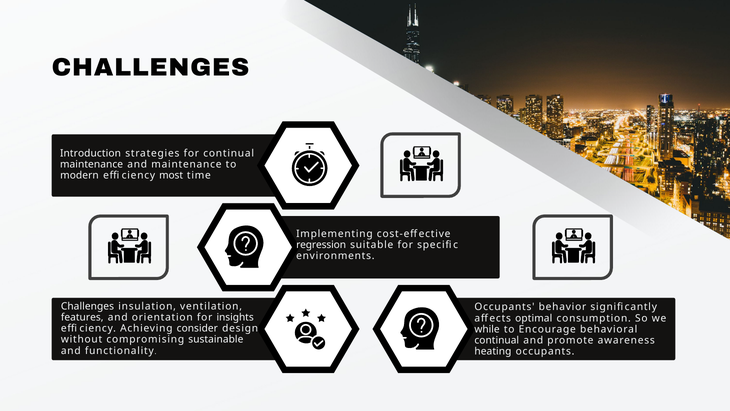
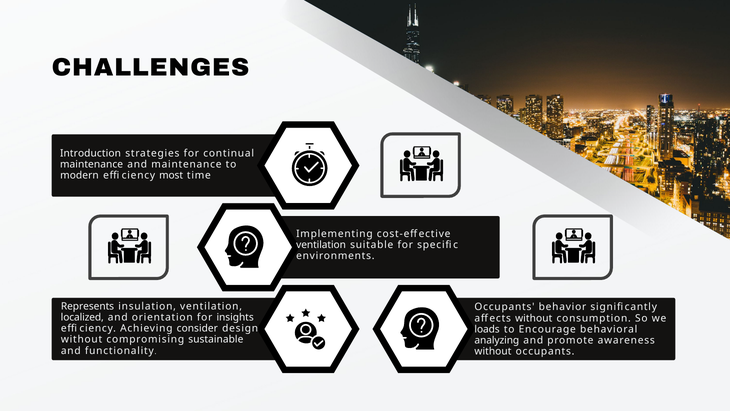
regression: regression -> ventilation (321, 245)
Challenges: Challenges -> Represents (88, 306)
features: features -> localized (82, 317)
affects optimal: optimal -> without (534, 318)
while: while -> loads (487, 329)
continual: continual -> analyzing (497, 340)
heating: heating -> without (493, 351)
